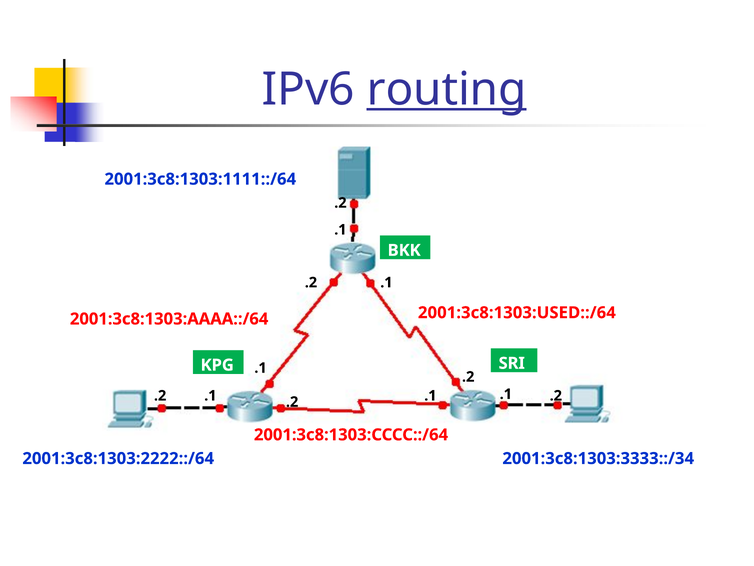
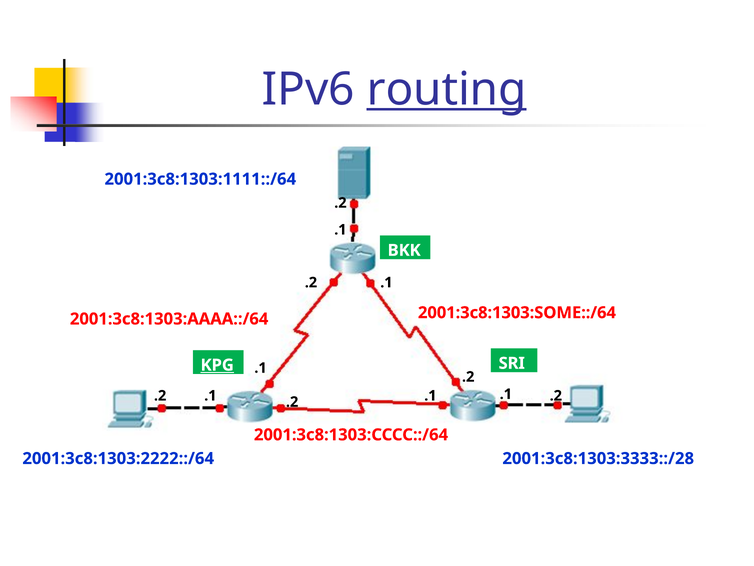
2001:3c8:1303:USED::/64: 2001:3c8:1303:USED::/64 -> 2001:3c8:1303:SOME::/64 (517, 312)
KPG underline: none -> present (217, 365)
2001:3c8:1303:3333::/34: 2001:3c8:1303:3333::/34 -> 2001:3c8:1303:3333::/28 (598, 458)
